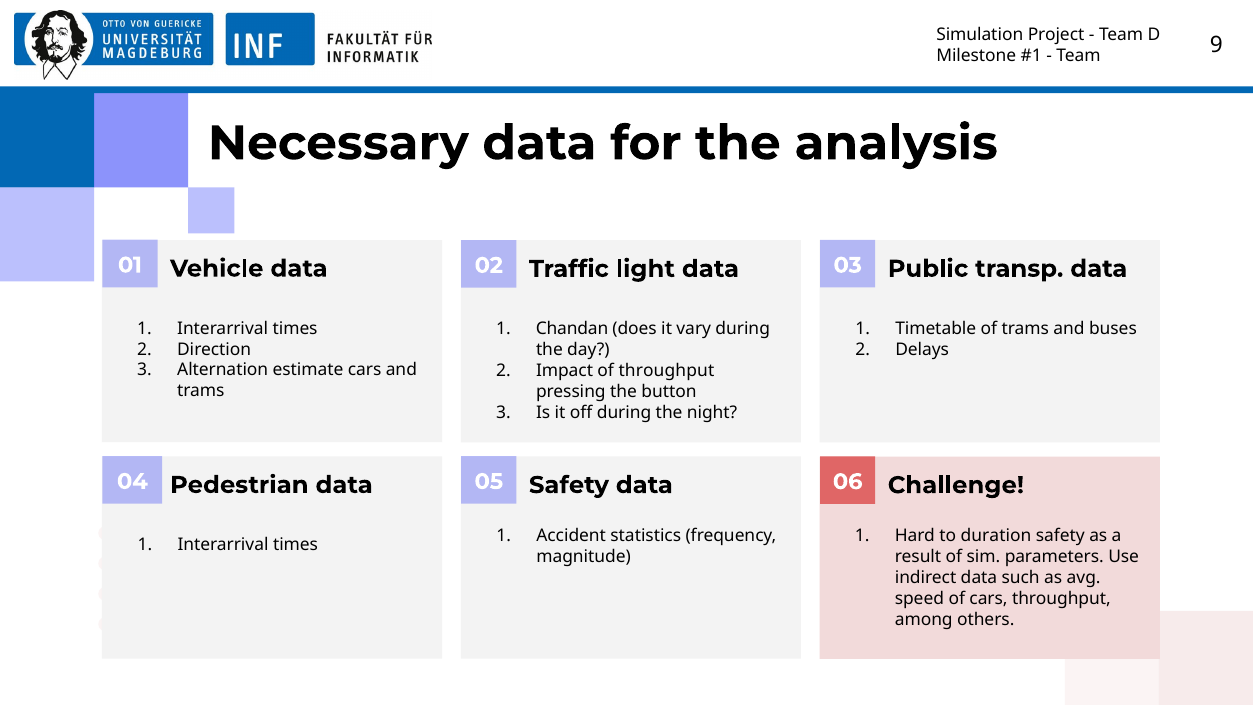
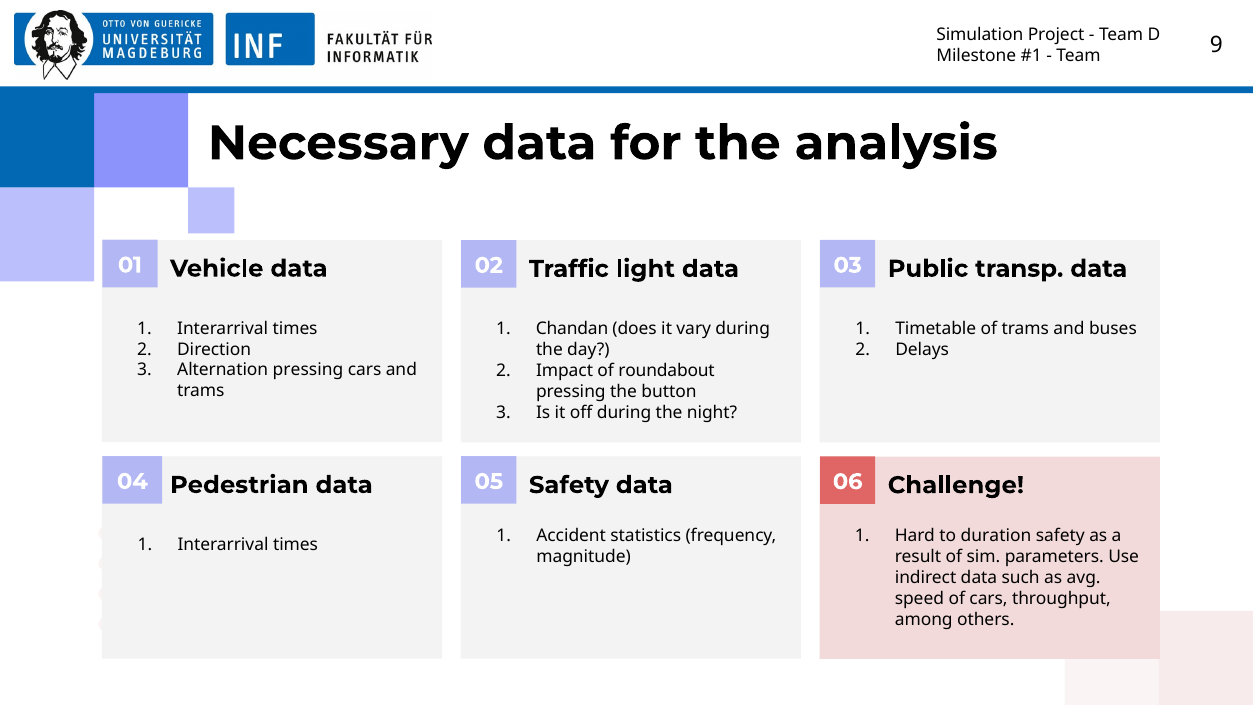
Alternation estimate: estimate -> pressing (308, 370)
of throughput: throughput -> roundabout (667, 370)
